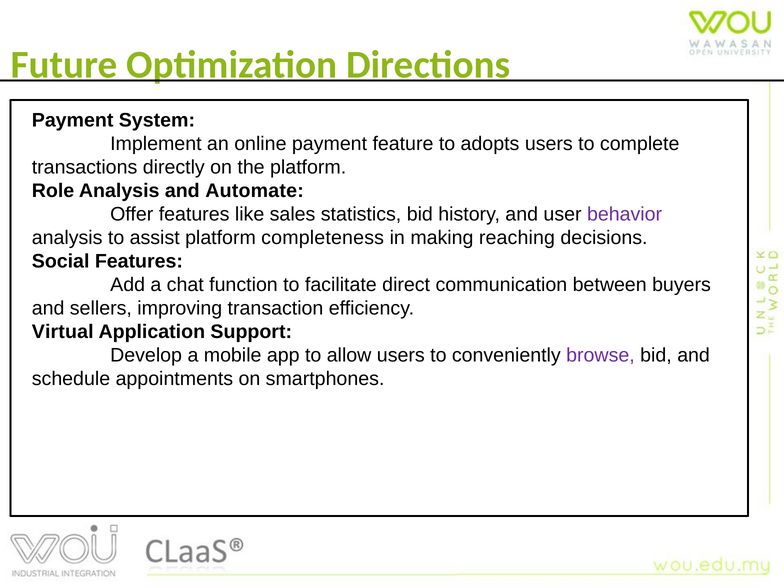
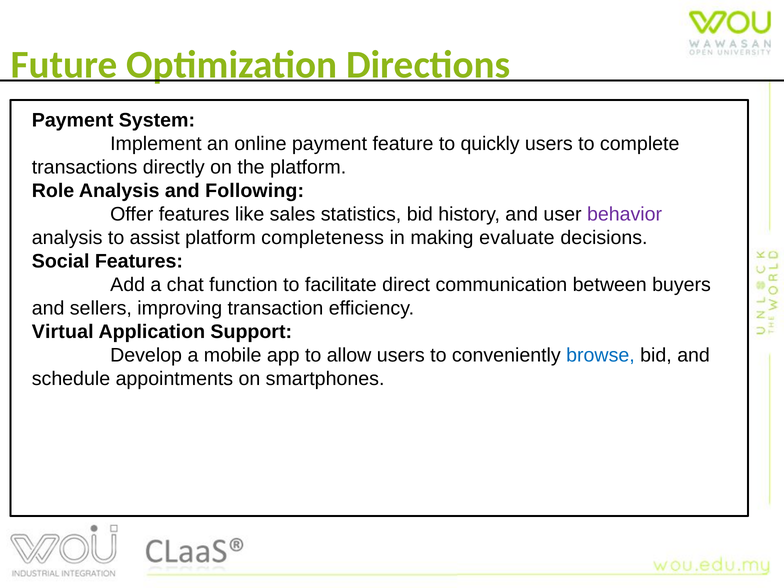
adopts: adopts -> quickly (490, 144)
Automate: Automate -> Following (255, 191)
reaching: reaching -> evaluate (517, 238)
browse colour: purple -> blue (600, 355)
